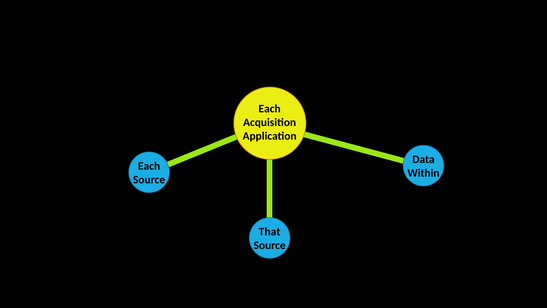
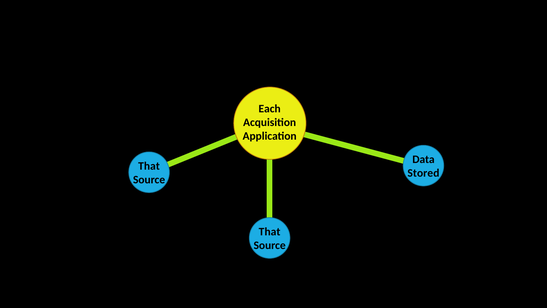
Each: Each -> That (149, 166)
Within: Within -> Stored (423, 173)
